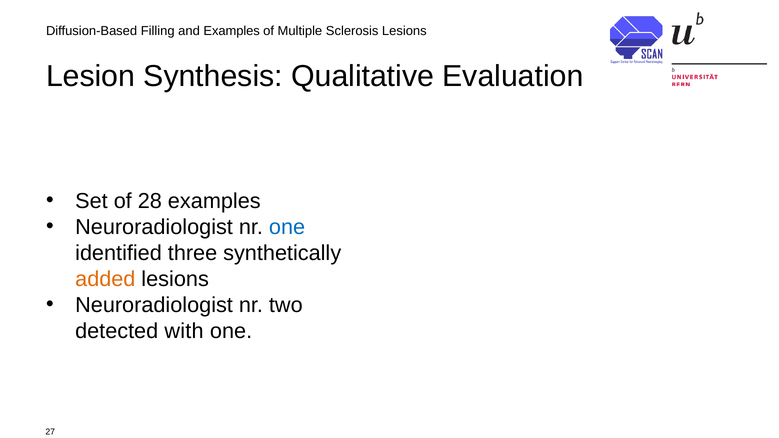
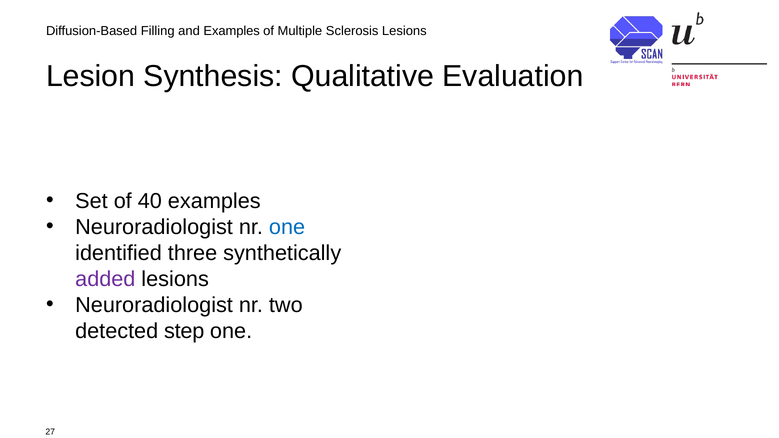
28: 28 -> 40 (150, 201)
added colour: orange -> purple (105, 279)
with: with -> step (184, 331)
